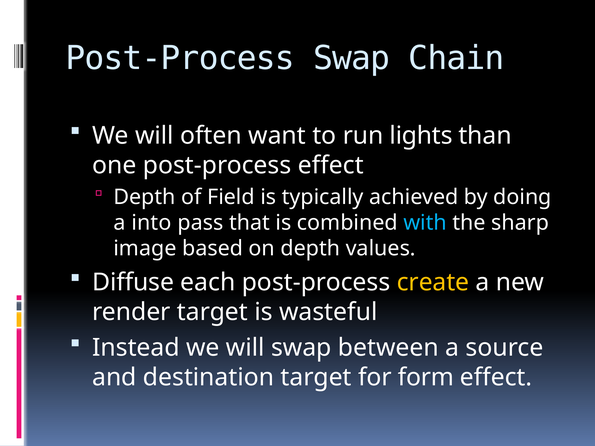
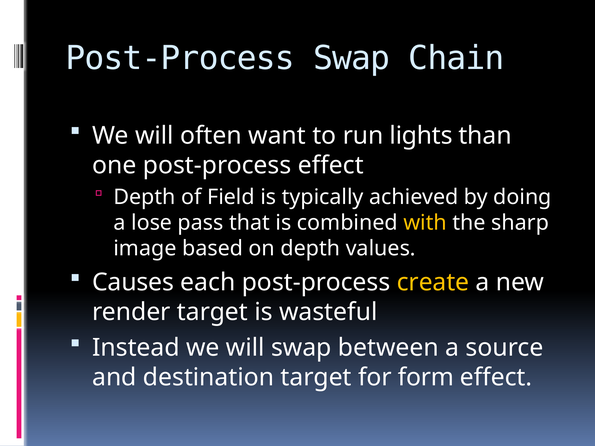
into: into -> lose (152, 223)
with colour: light blue -> yellow (425, 223)
Diffuse: Diffuse -> Causes (133, 282)
